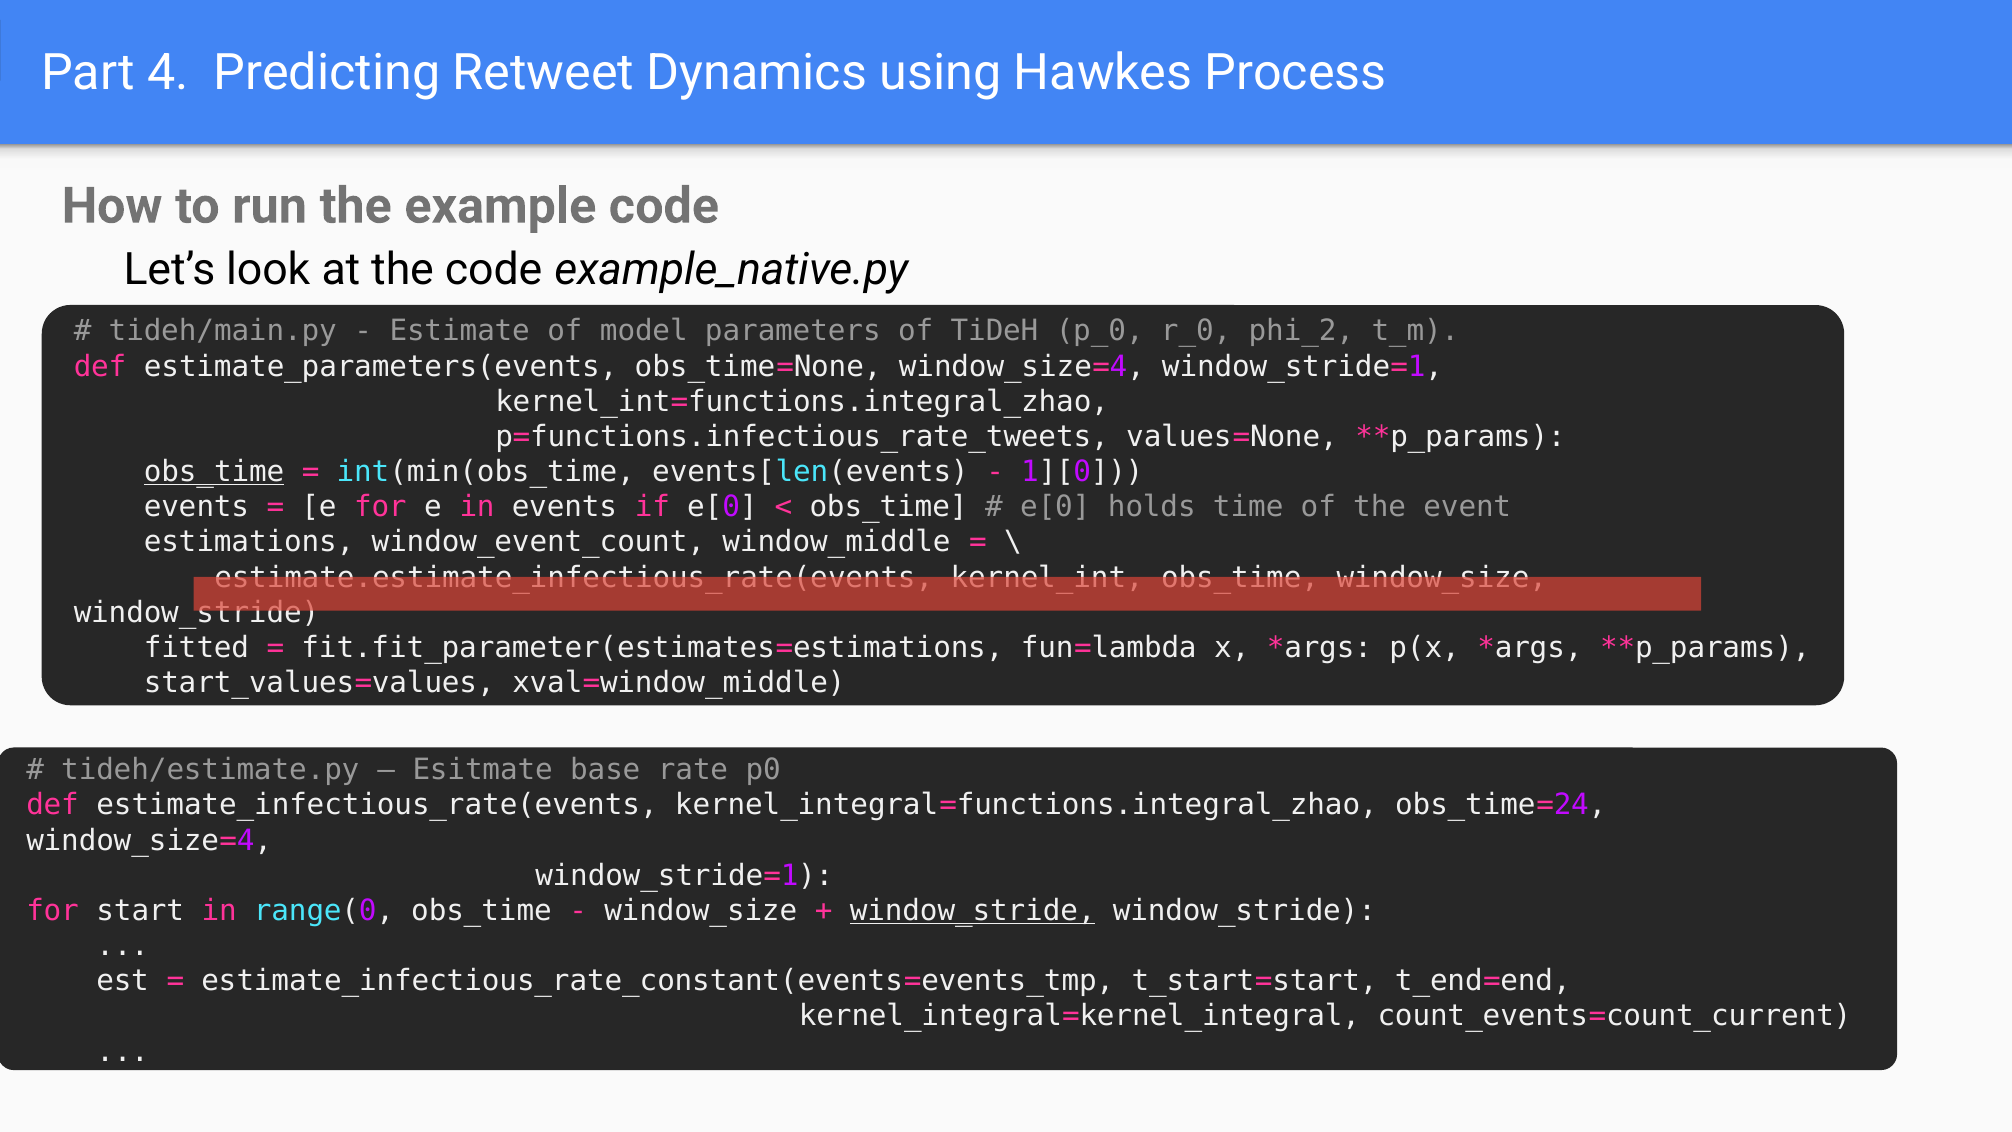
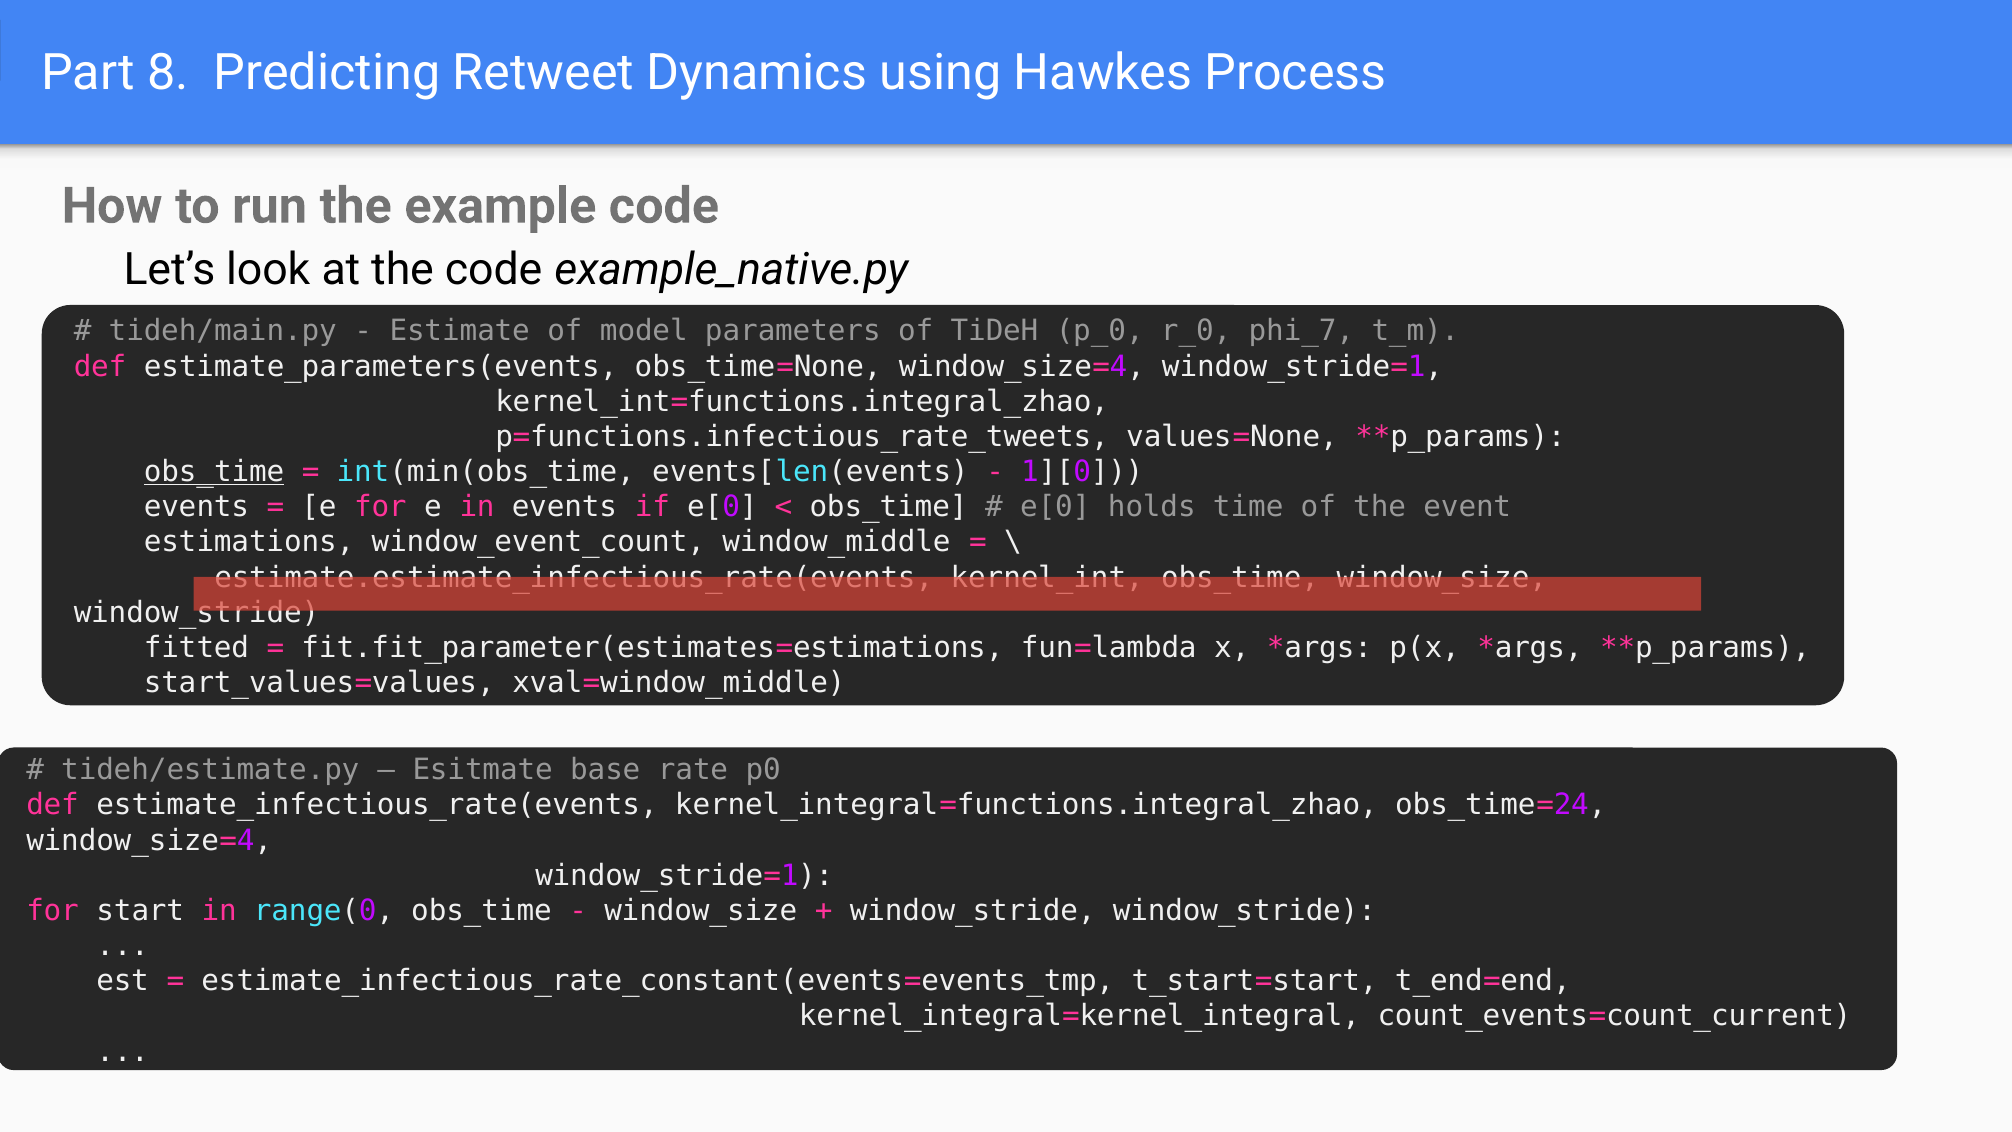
4: 4 -> 8 (168, 73)
phi_2: phi_2 -> phi_7 (1301, 331)
window_stride underline: present -> none (973, 911)
